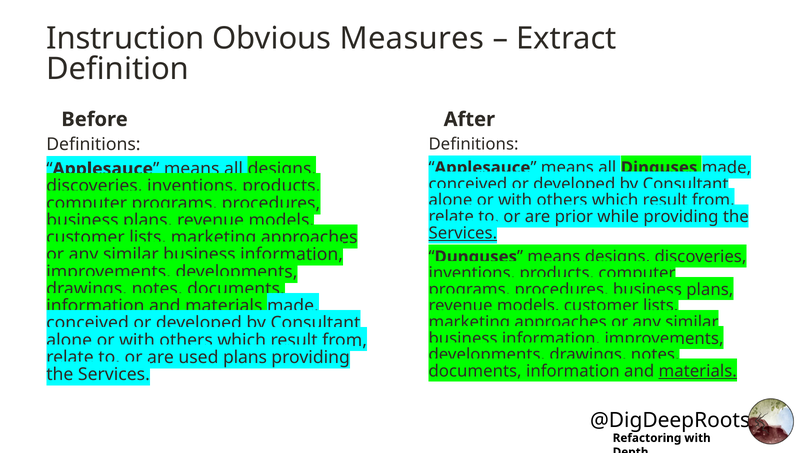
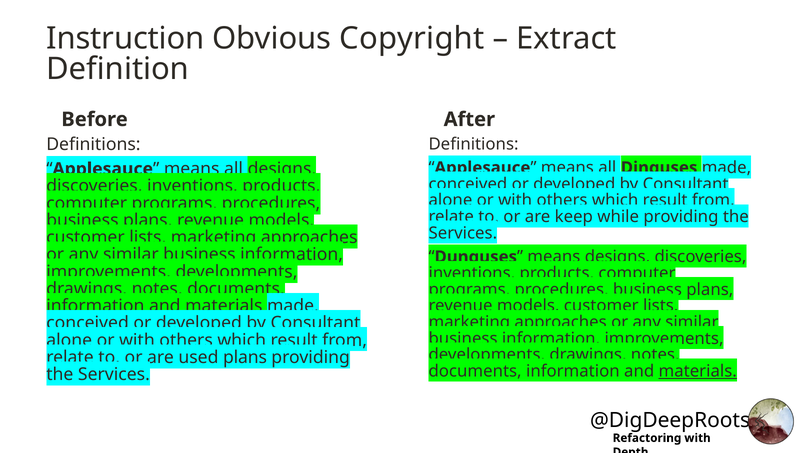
Measures: Measures -> Copyright (412, 39)
prior: prior -> keep (574, 217)
Services underline: present -> none (463, 233)
